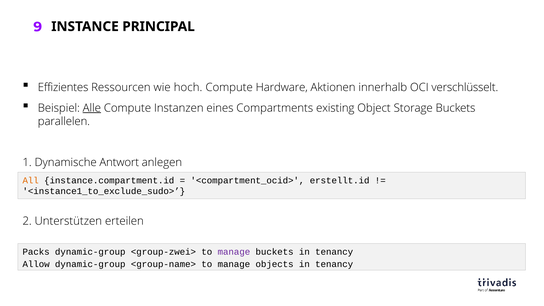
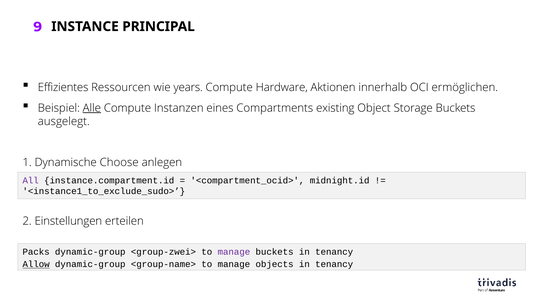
hoch: hoch -> years (188, 88)
verschlüsselt: verschlüsselt -> ermöglichen (465, 88)
parallelen: parallelen -> ausgelegt (64, 122)
Antwort: Antwort -> Choose (119, 162)
All colour: orange -> purple (31, 180)
erstellt.id: erstellt.id -> midnight.id (340, 180)
Unterstützen: Unterstützen -> Einstellungen (68, 221)
Allow underline: none -> present (36, 264)
